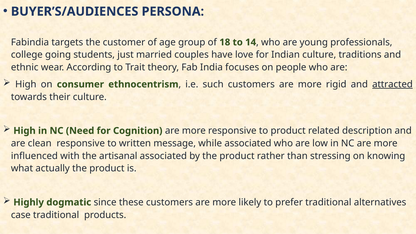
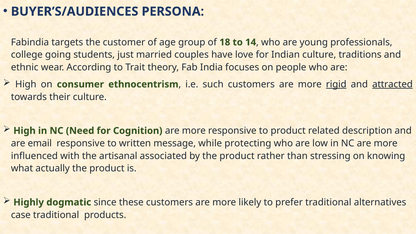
rigid underline: none -> present (336, 84)
clean: clean -> email (40, 143)
while associated: associated -> protecting (248, 143)
